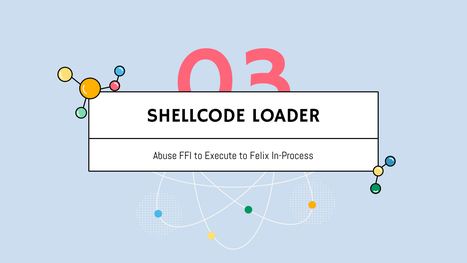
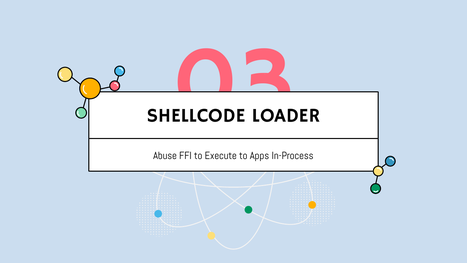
Felix: Felix -> Apps (259, 155)
